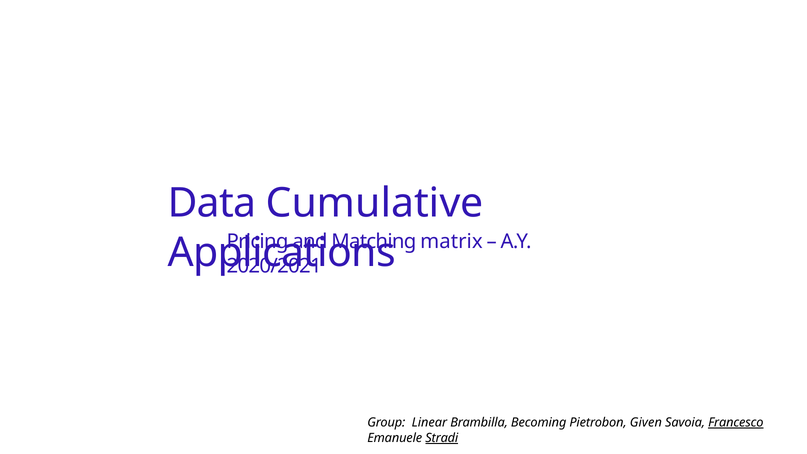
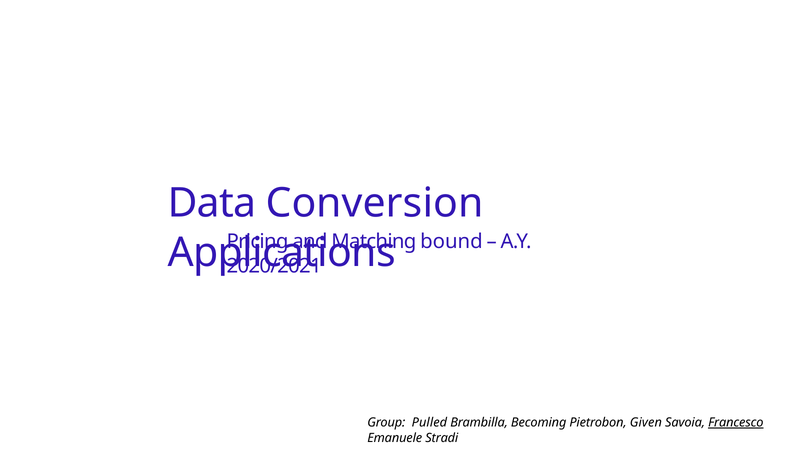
Cumulative: Cumulative -> Conversion (375, 203)
matrix: matrix -> bound (451, 241)
Linear: Linear -> Pulled (429, 423)
Stradi underline: present -> none (442, 438)
